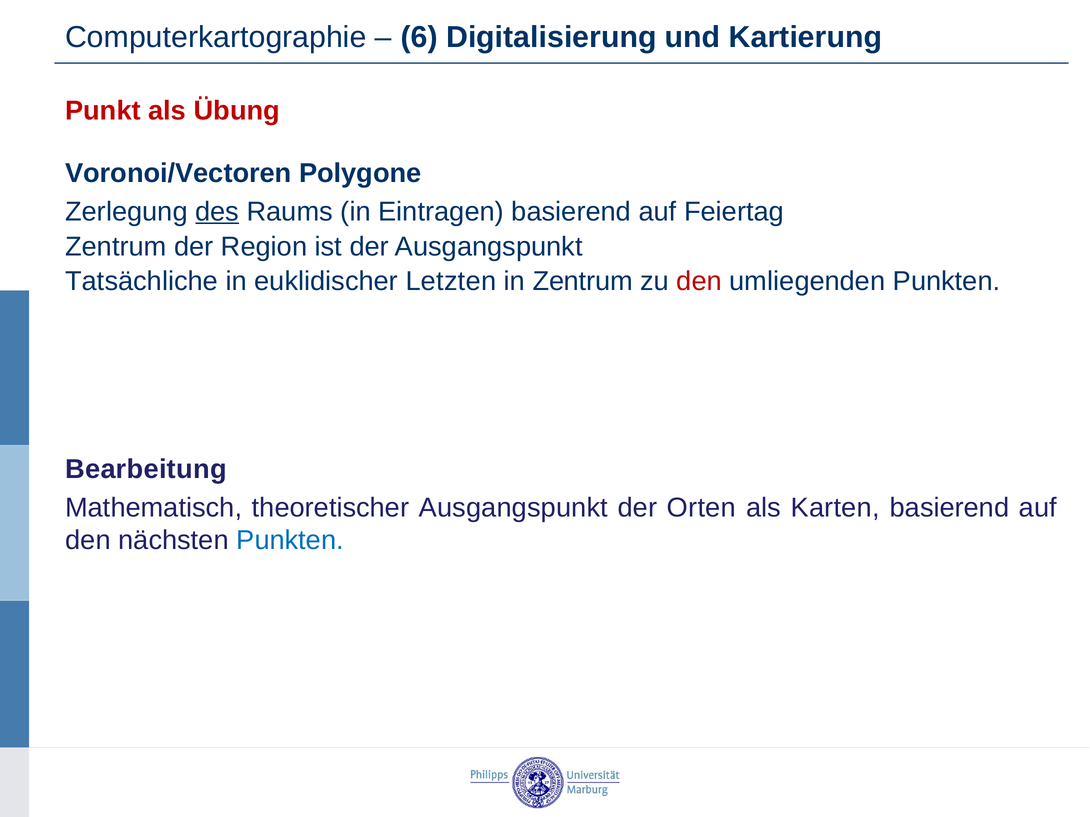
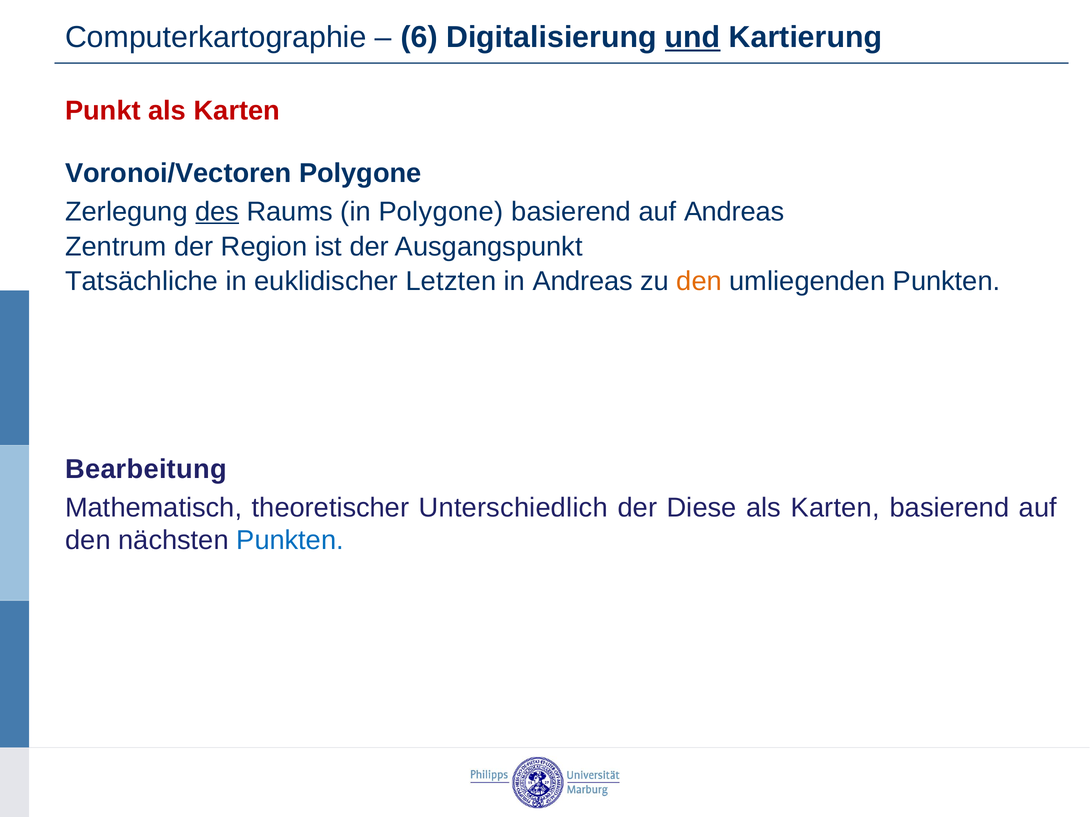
und underline: none -> present (693, 37)
Punkt als Übung: Übung -> Karten (237, 111)
in Eintragen: Eintragen -> Polygone (441, 212)
auf Feiertag: Feiertag -> Andreas (734, 212)
in Zentrum: Zentrum -> Andreas (583, 281)
den colour: red -> orange (699, 281)
theoretischer Ausgangspunkt: Ausgangspunkt -> Unterschiedlich (513, 508)
Orten: Orten -> Diese (702, 508)
